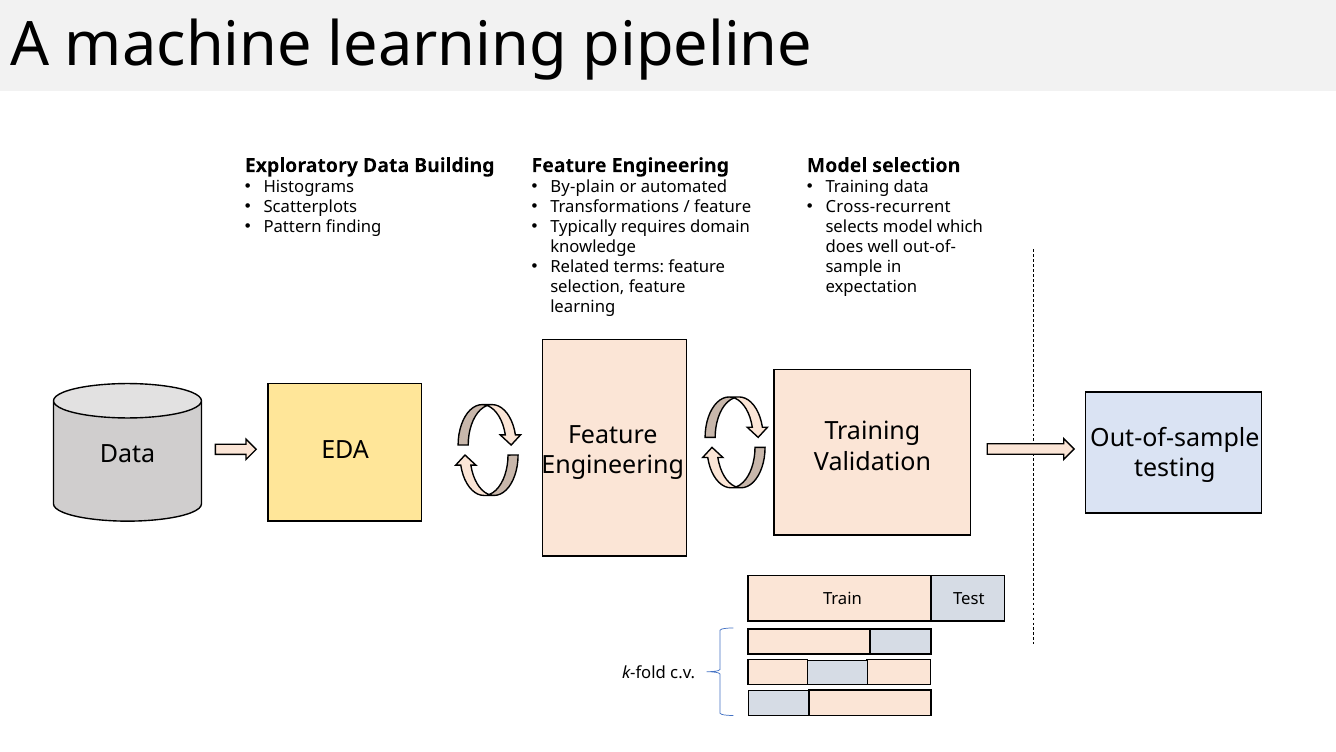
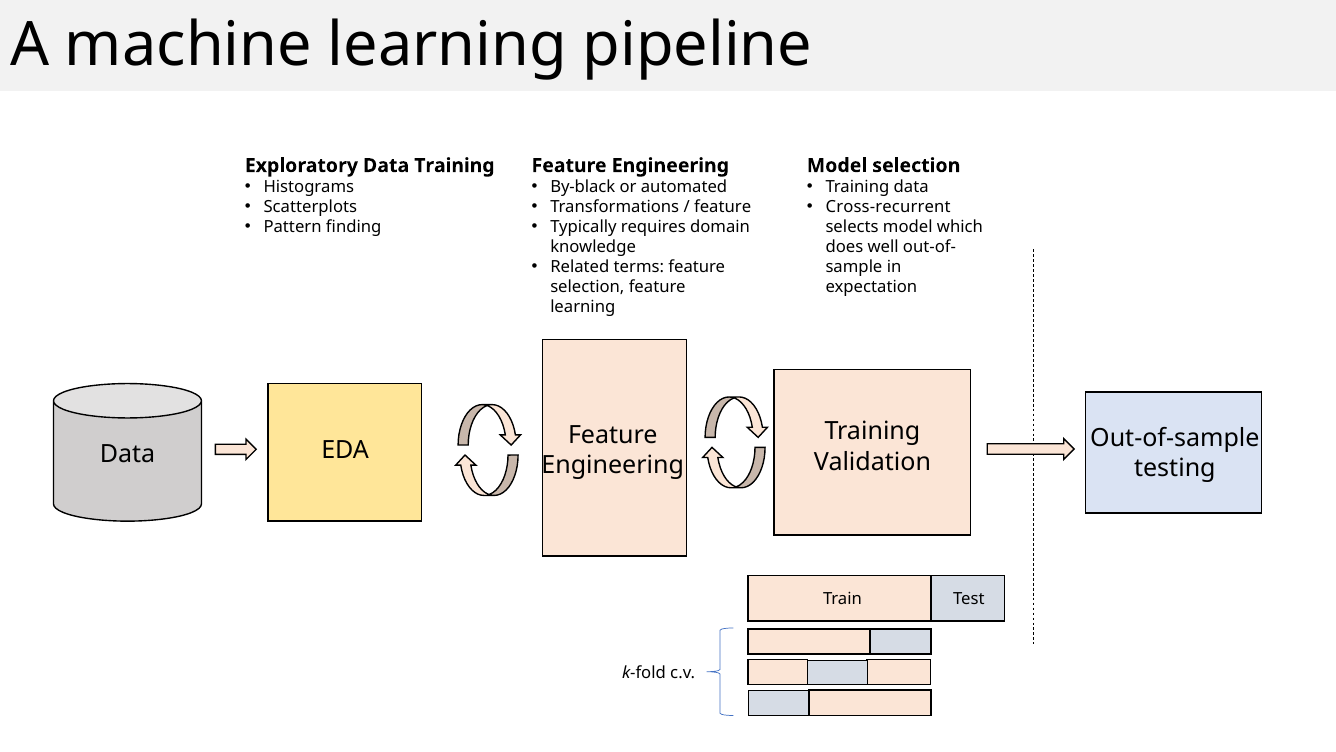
Data Building: Building -> Training (454, 165)
By-plain: By-plain -> By-black (583, 187)
